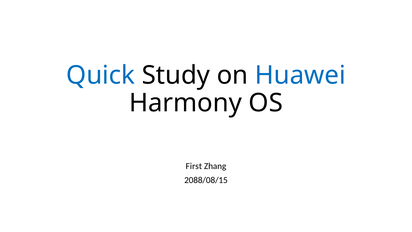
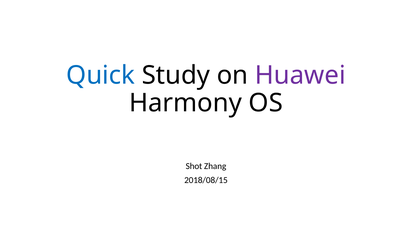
Huawei colour: blue -> purple (300, 75)
First: First -> Shot (194, 166)
2088/08/15: 2088/08/15 -> 2018/08/15 (206, 180)
